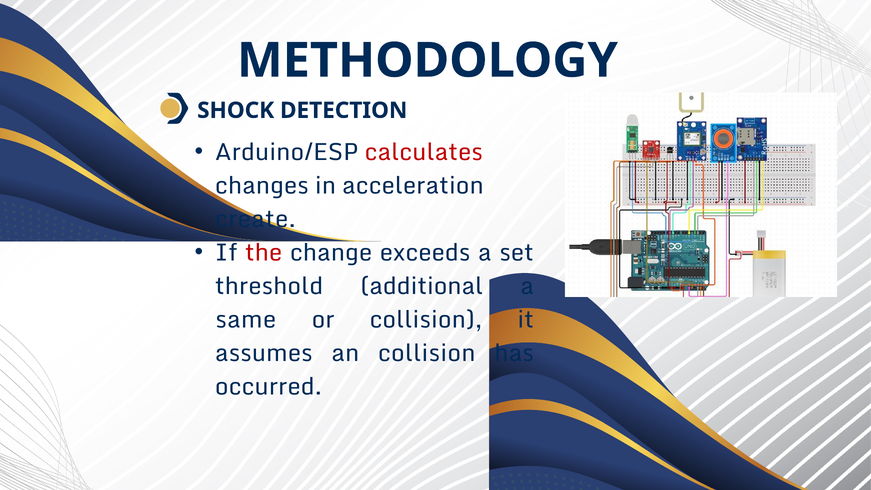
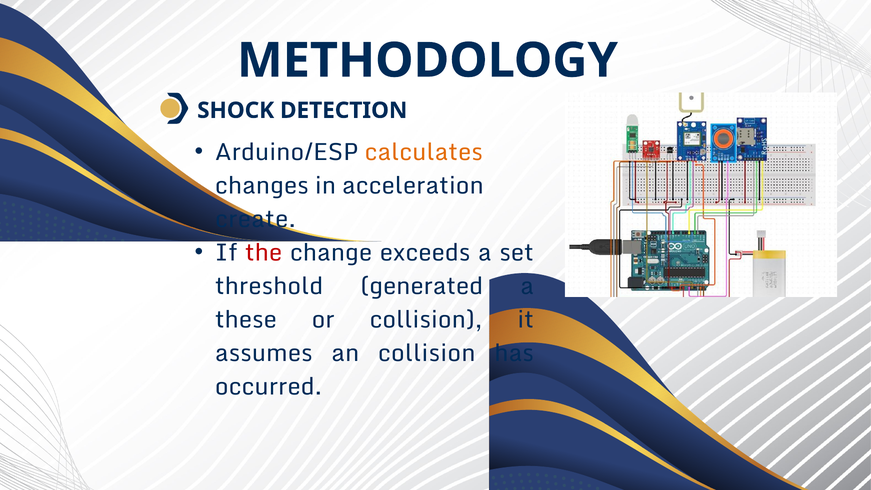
calculates colour: red -> orange (424, 152)
additional: additional -> generated (422, 286)
same: same -> these (246, 320)
